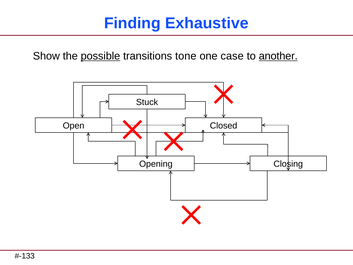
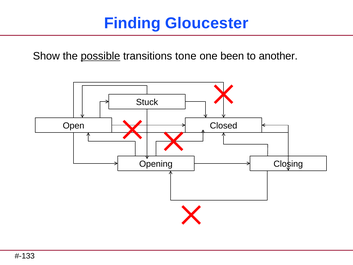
Exhaustive: Exhaustive -> Gloucester (207, 23)
case: case -> been (232, 56)
another underline: present -> none (278, 56)
